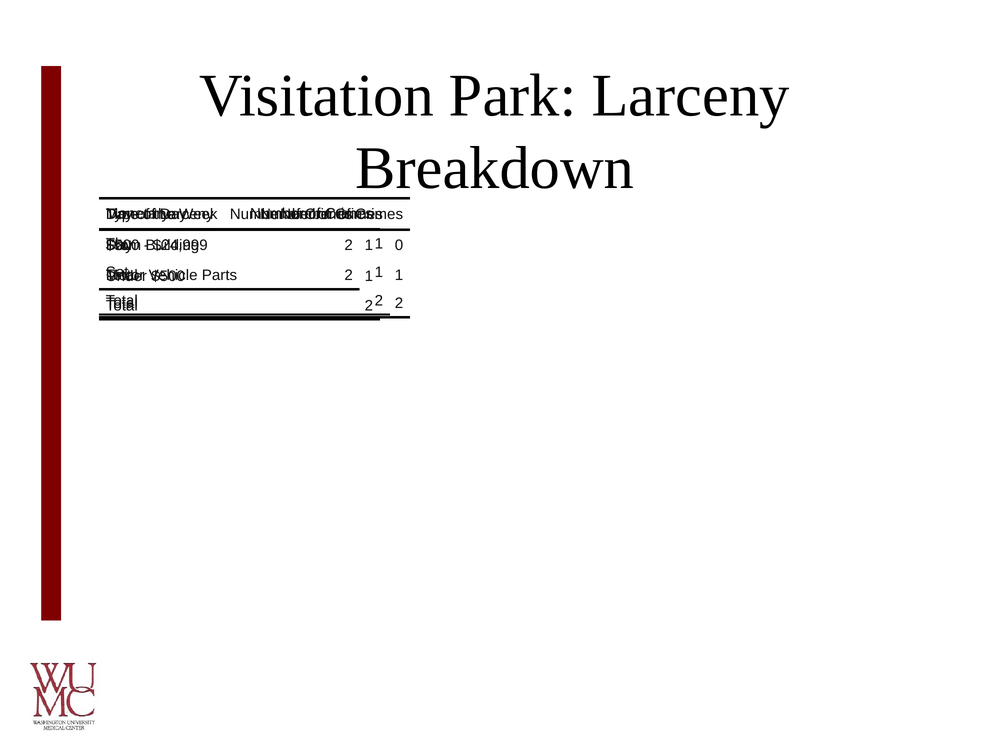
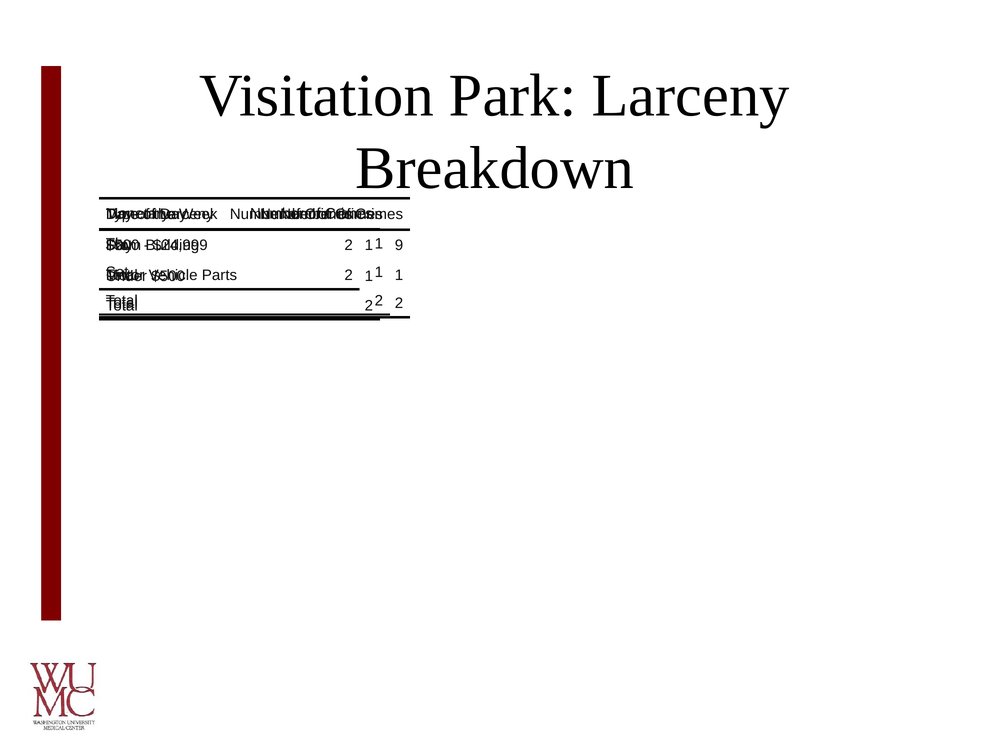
0: 0 -> 9 (399, 245)
